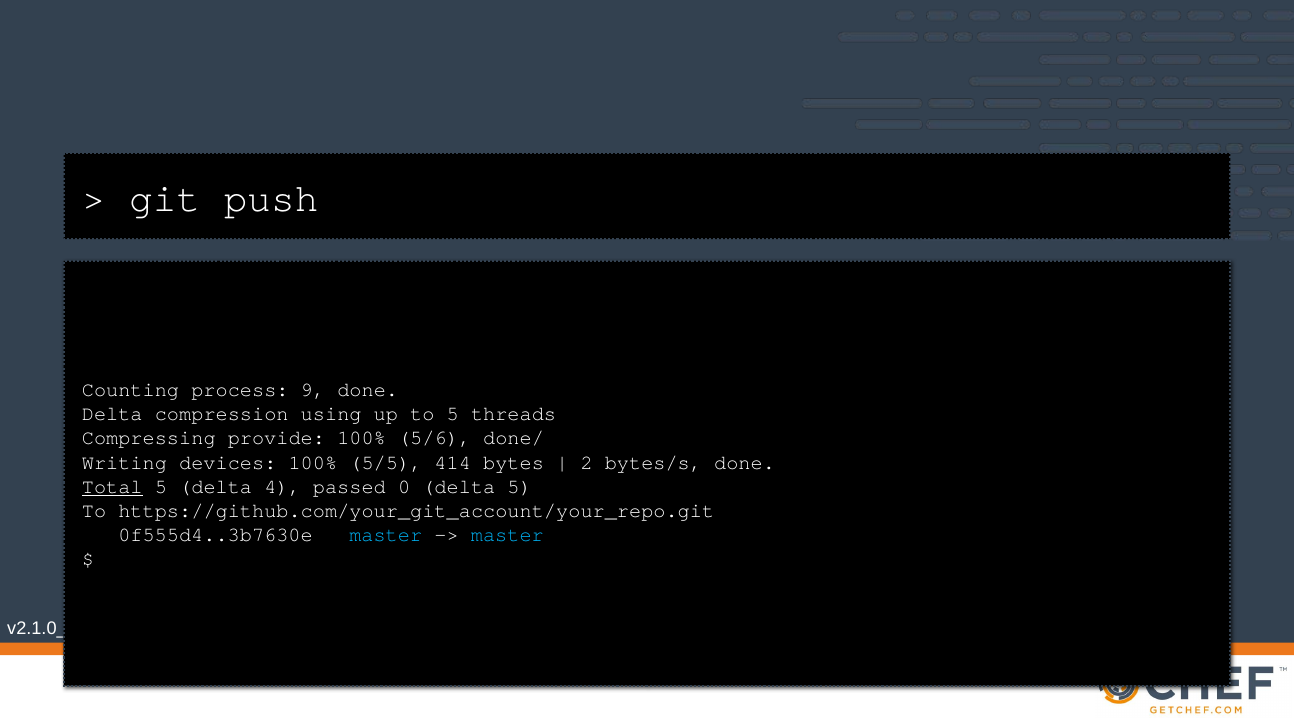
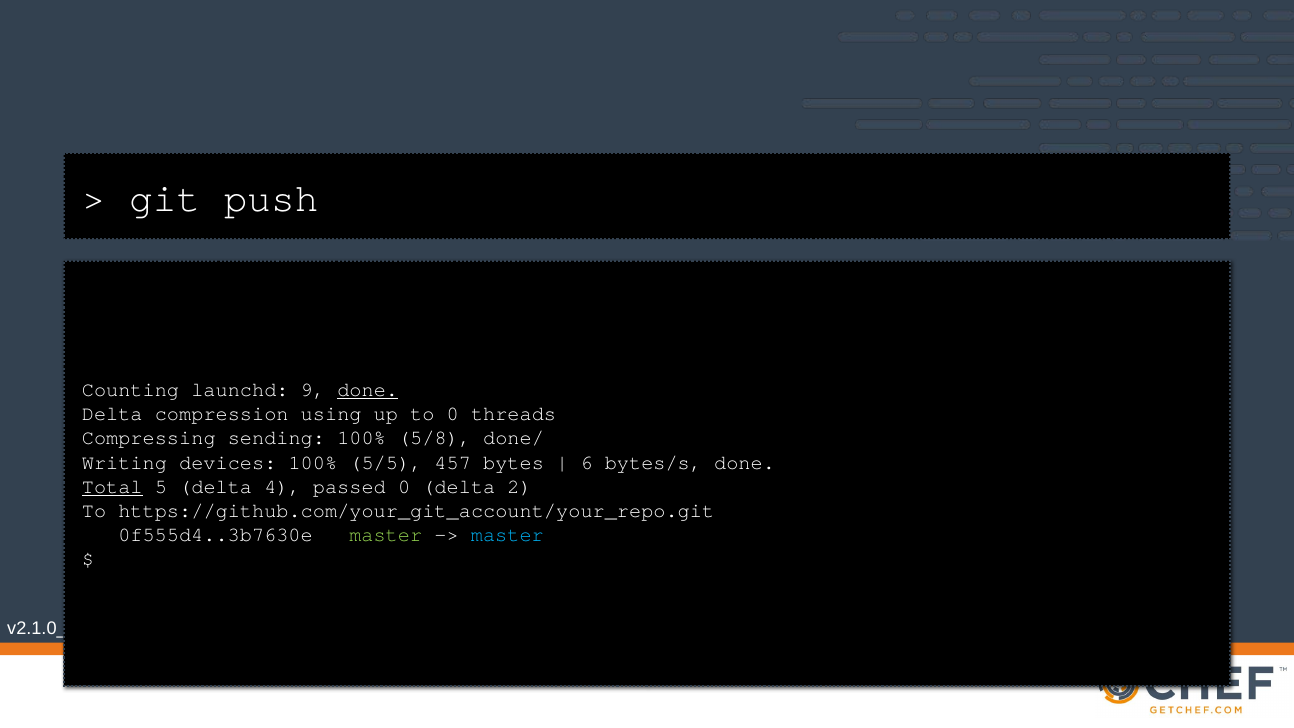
process: process -> launchd (240, 390)
done underline: none -> present (368, 390)
to 5: 5 -> 0 (453, 414)
provide: provide -> sending (276, 438)
5/6: 5/6 -> 5/8 (435, 438)
414: 414 -> 457 (453, 462)
2: 2 -> 6 (587, 462)
delta 5: 5 -> 2 (520, 487)
master colour: light blue -> light green (386, 535)
